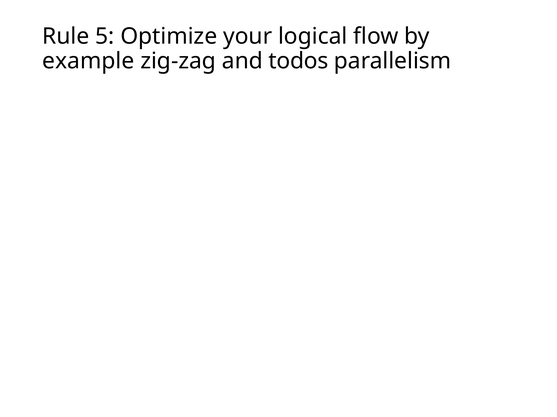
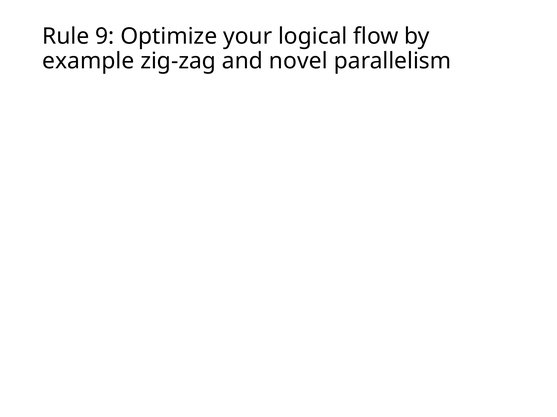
5: 5 -> 9 (105, 36)
todos: todos -> novel (298, 61)
